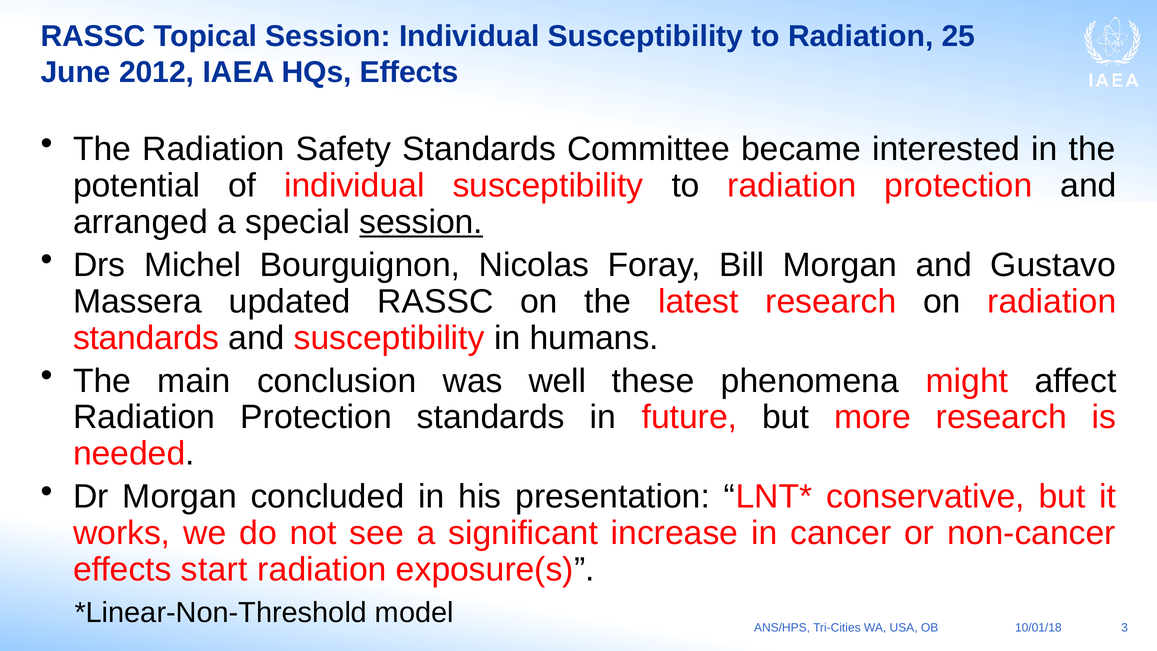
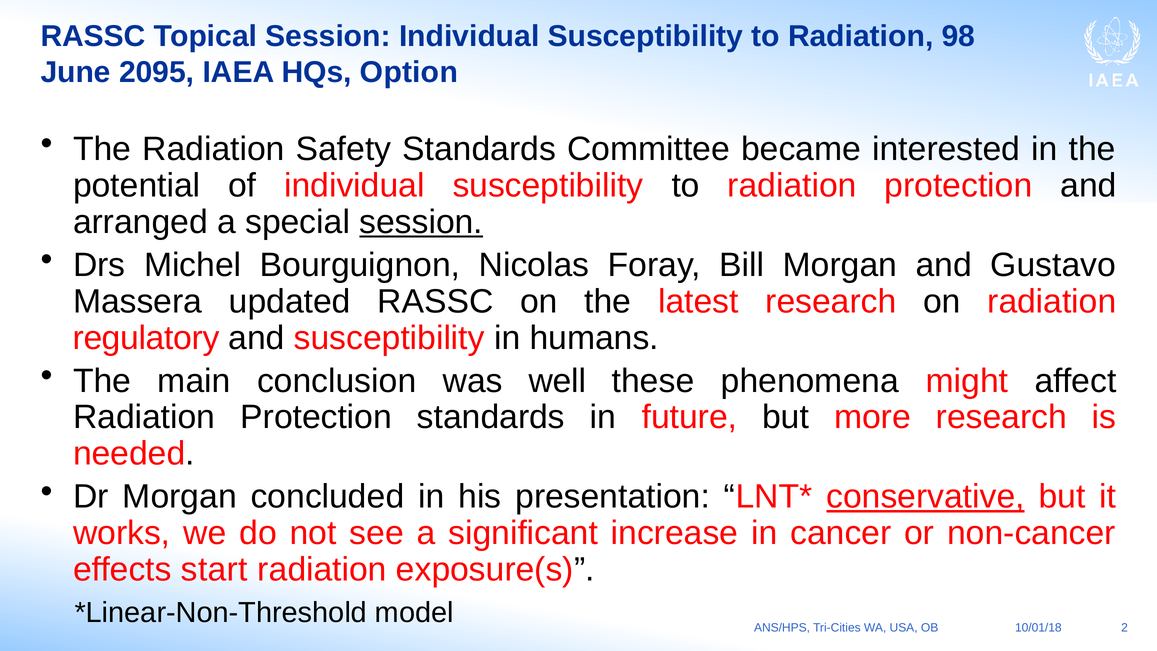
25: 25 -> 98 (958, 36)
2012: 2012 -> 2095 (157, 72)
HQs Effects: Effects -> Option (409, 72)
standards: standards -> regulatory (146, 338)
conservative underline: none -> present (925, 497)
3: 3 -> 2 (1125, 628)
